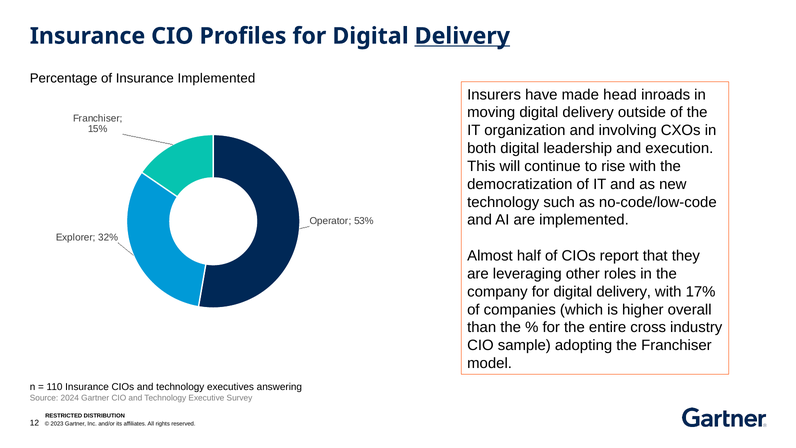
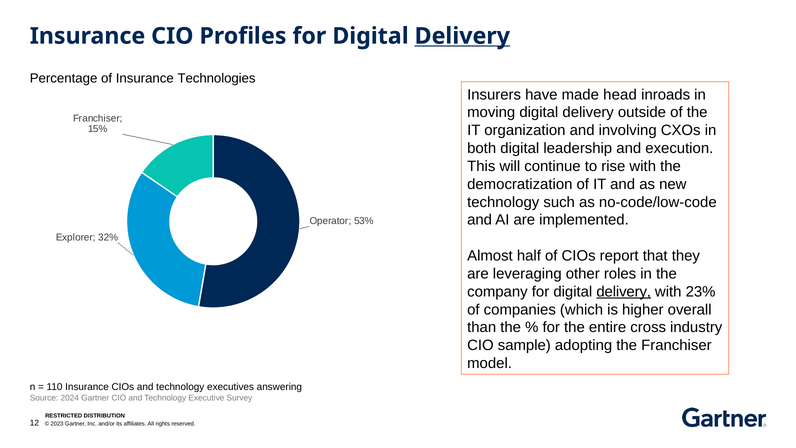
Insurance Implemented: Implemented -> Technologies (217, 78)
delivery underline: none -> present (624, 292)
17%: 17% -> 23% (701, 292)
